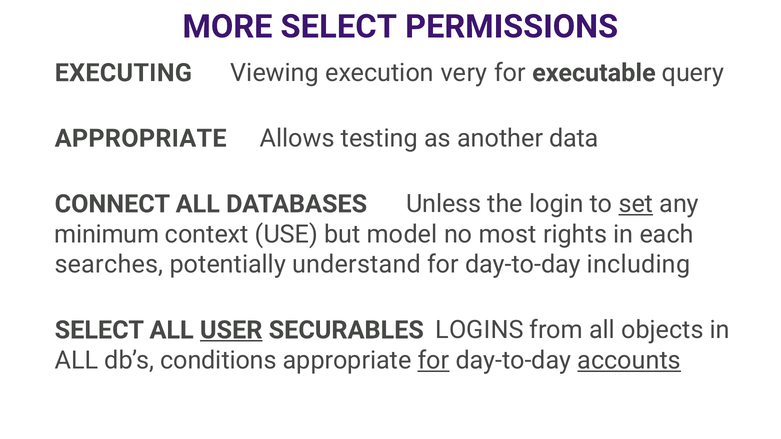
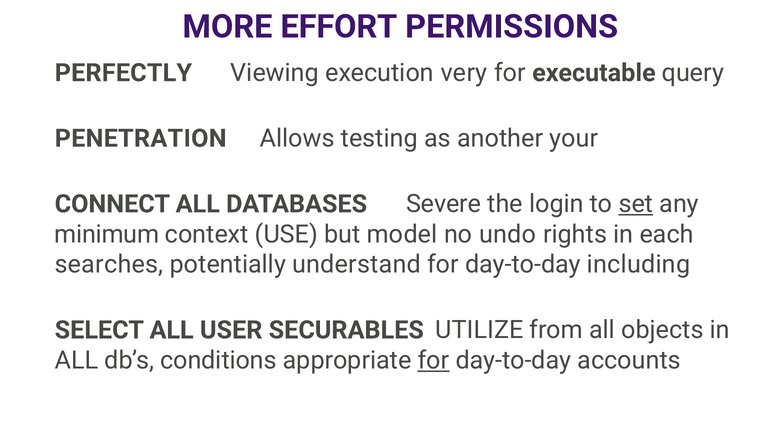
MORE SELECT: SELECT -> EFFORT (339, 27)
EXECUTING: EXECUTING -> PERFECTLY (123, 73)
APPROPRIATE: APPROPRIATE -> PENETRATION (141, 139)
data: data -> your (574, 139)
Unless: Unless -> Severe (444, 204)
most: most -> undo (508, 234)
USER underline: present -> none (231, 330)
LOGINS: LOGINS -> UTILIZE (480, 330)
accounts underline: present -> none (629, 361)
